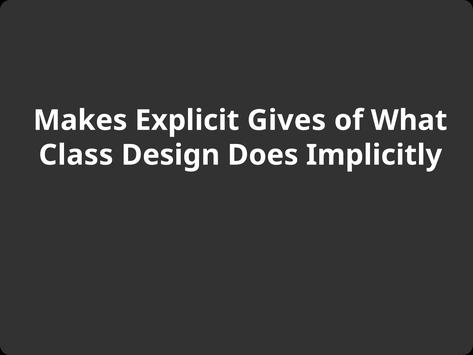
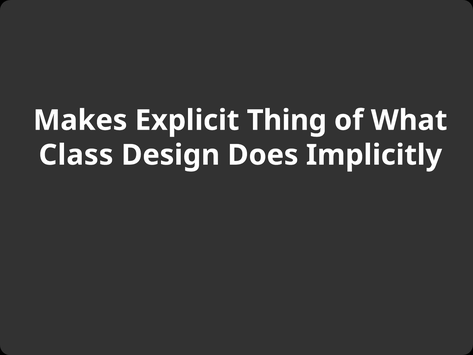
Gives: Gives -> Thing (287, 120)
